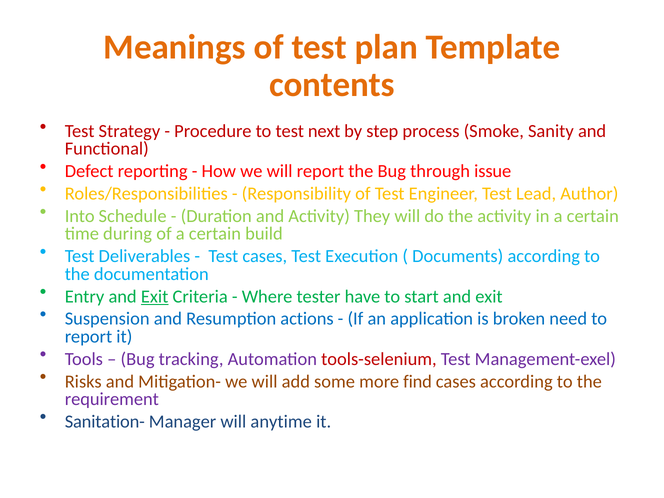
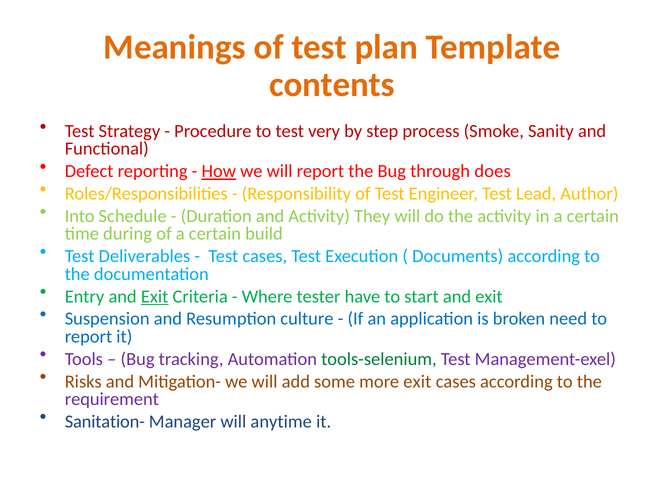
next: next -> very (324, 131)
How underline: none -> present (219, 171)
issue: issue -> does (493, 171)
actions: actions -> culture (307, 319)
tools-selenium colour: red -> green (379, 359)
more find: find -> exit (417, 381)
